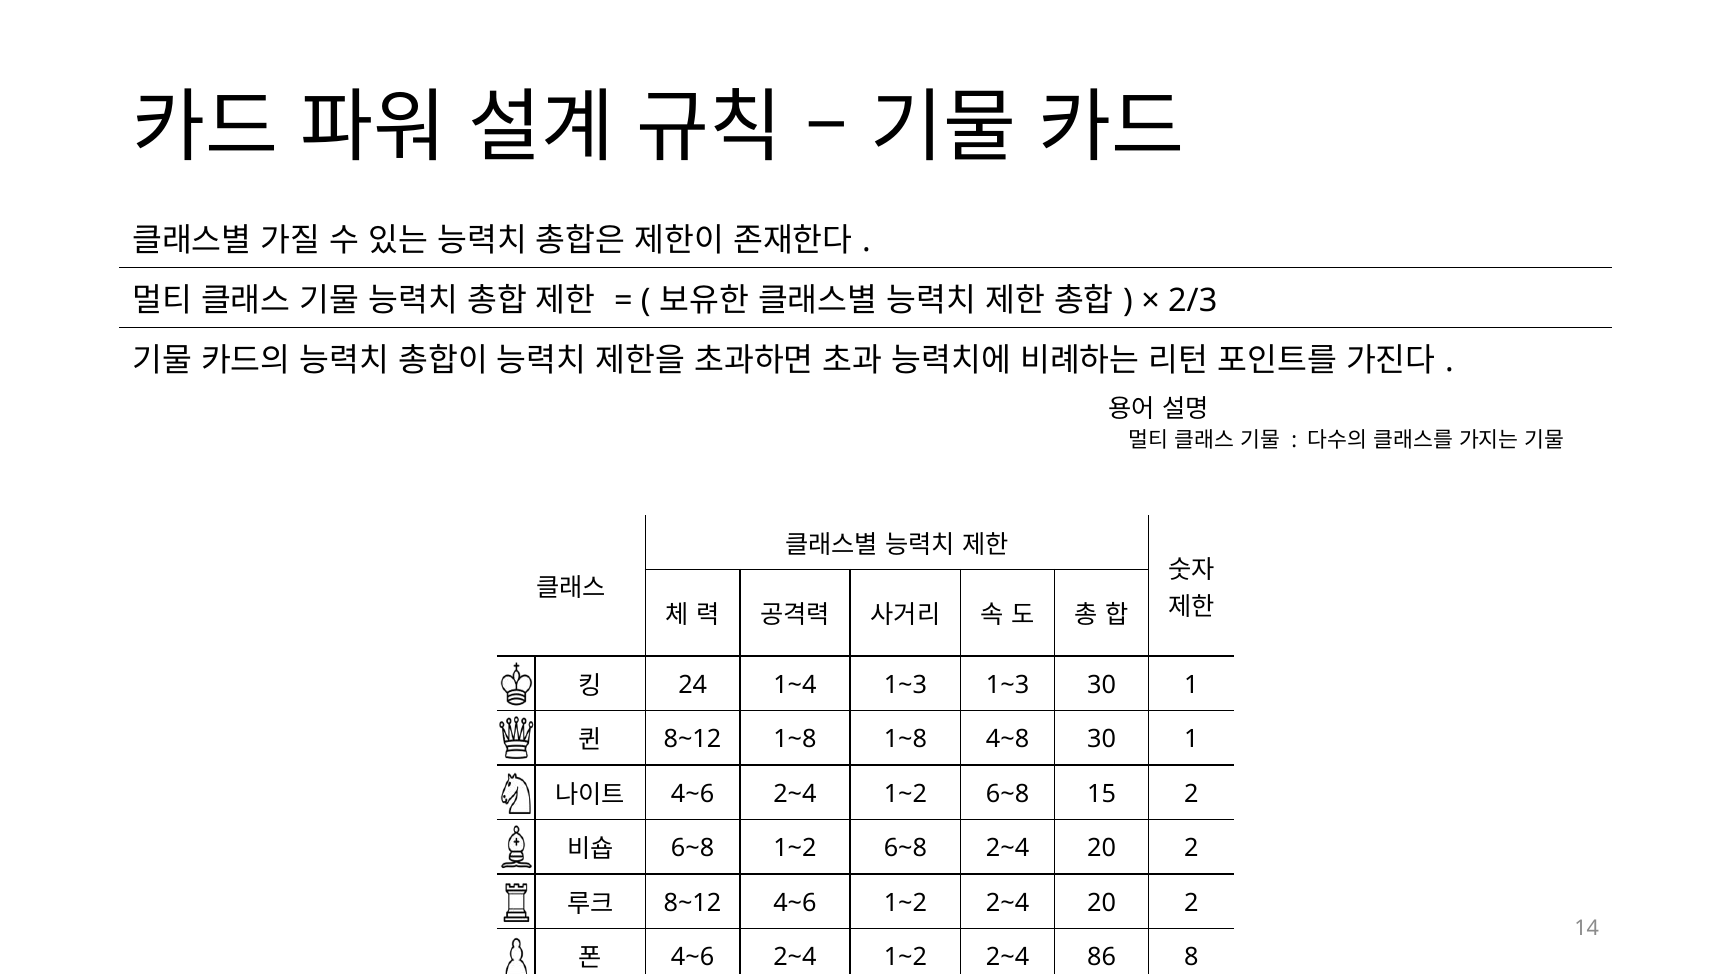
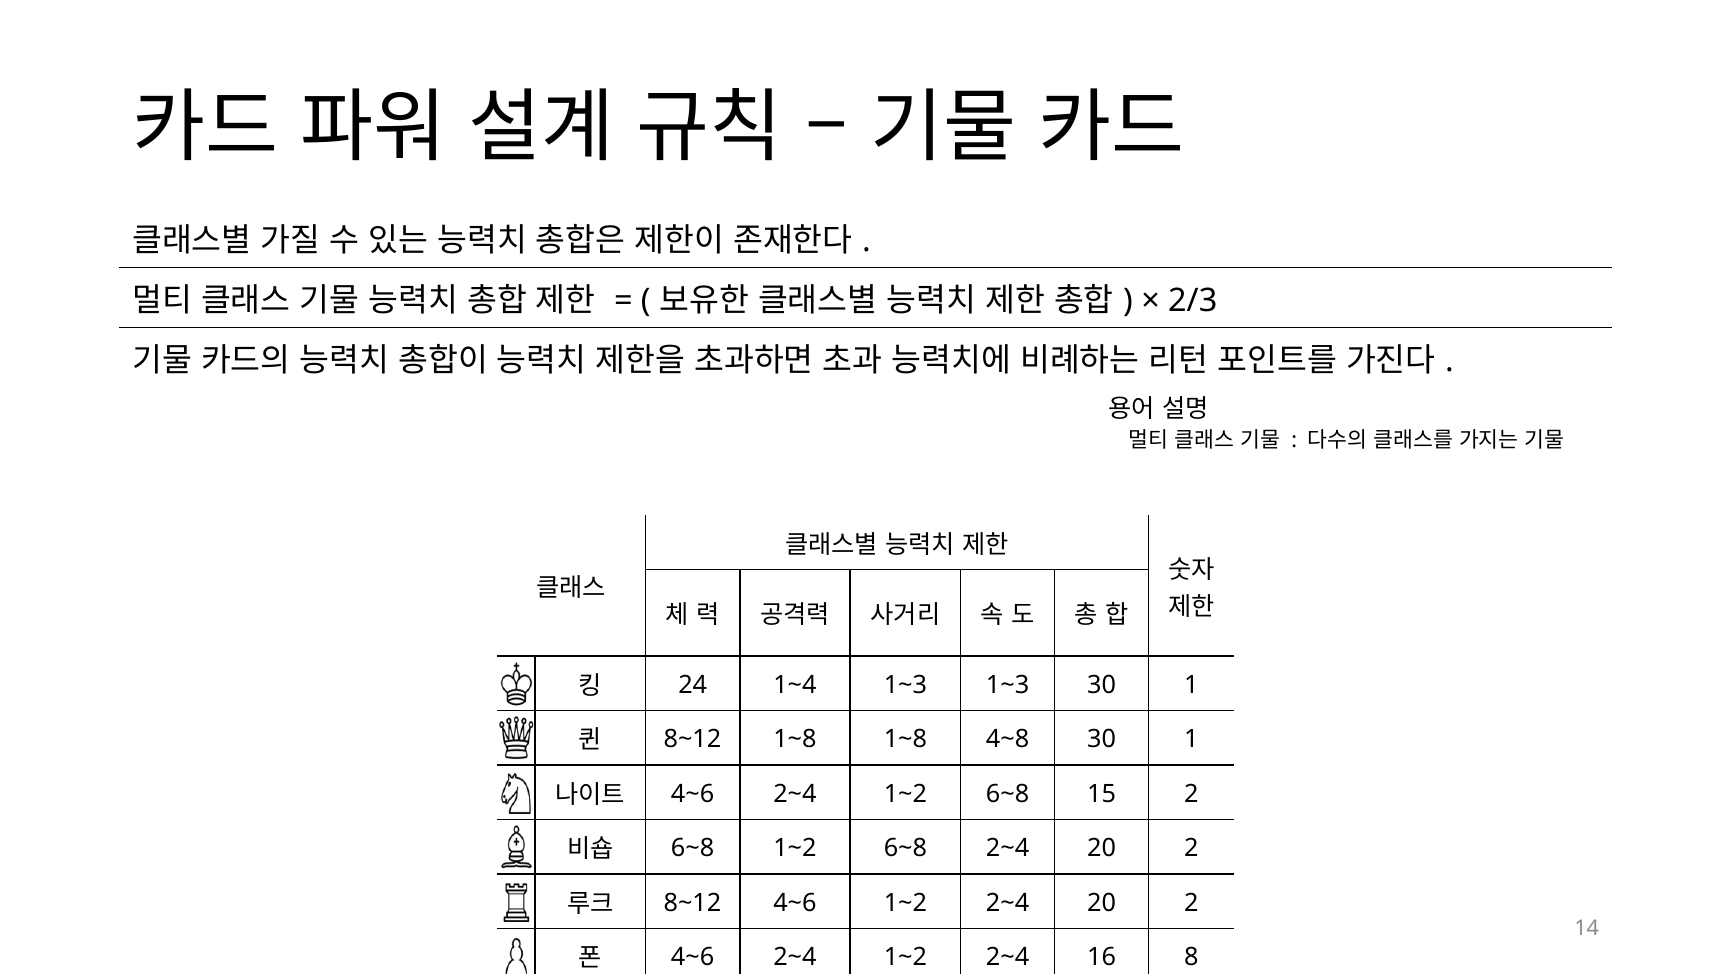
86: 86 -> 16 (1102, 957)
